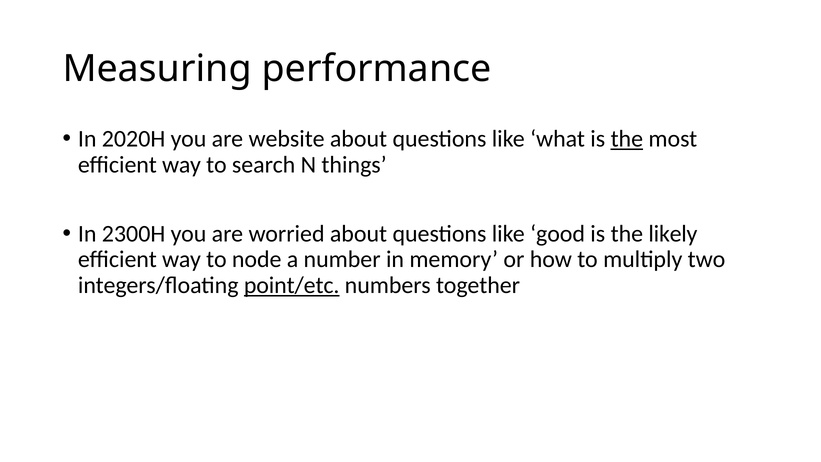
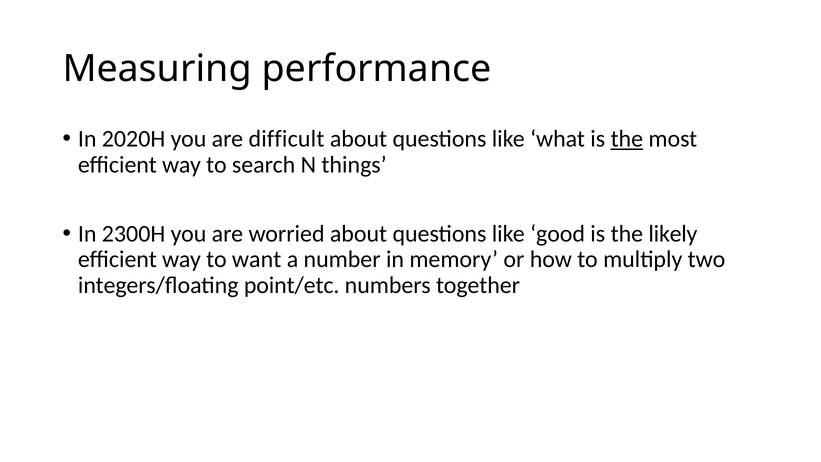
website: website -> difficult (286, 139)
node: node -> want (257, 259)
point/etc underline: present -> none (292, 285)
